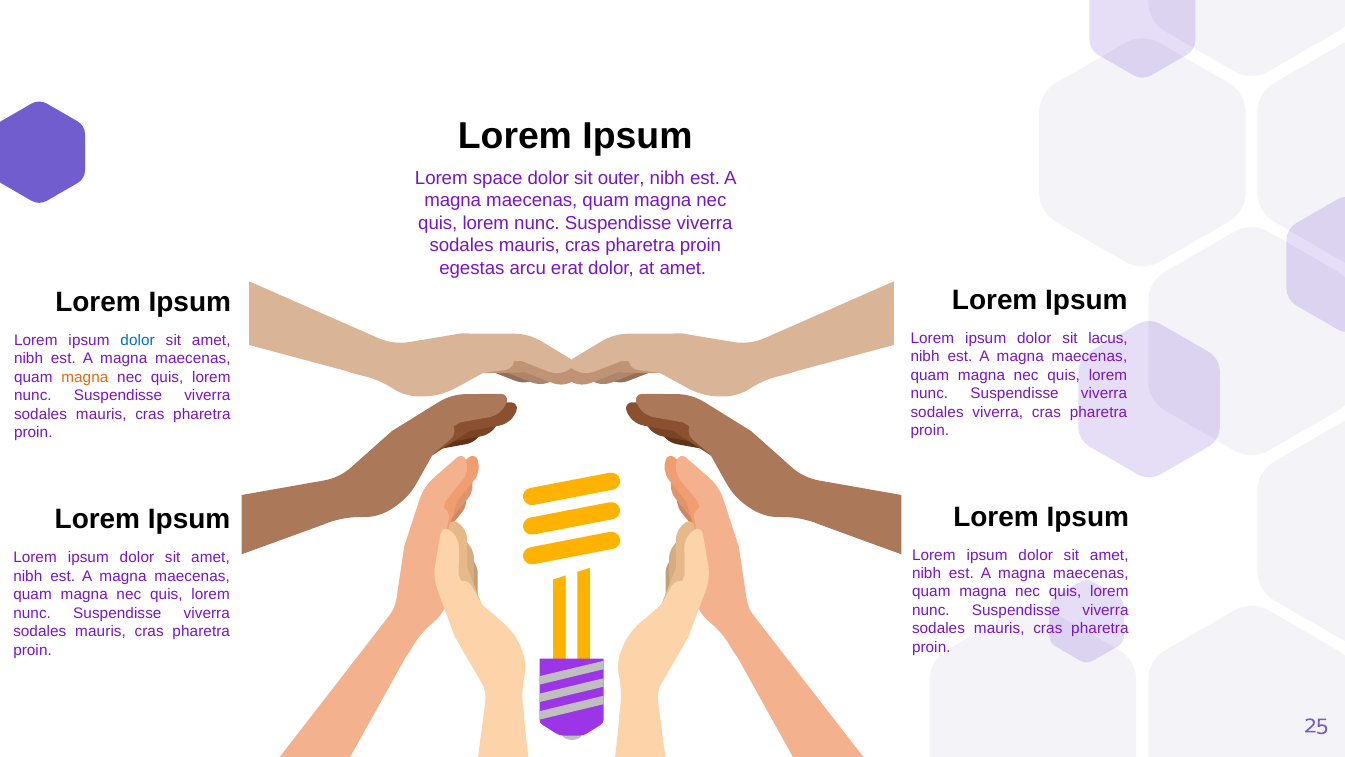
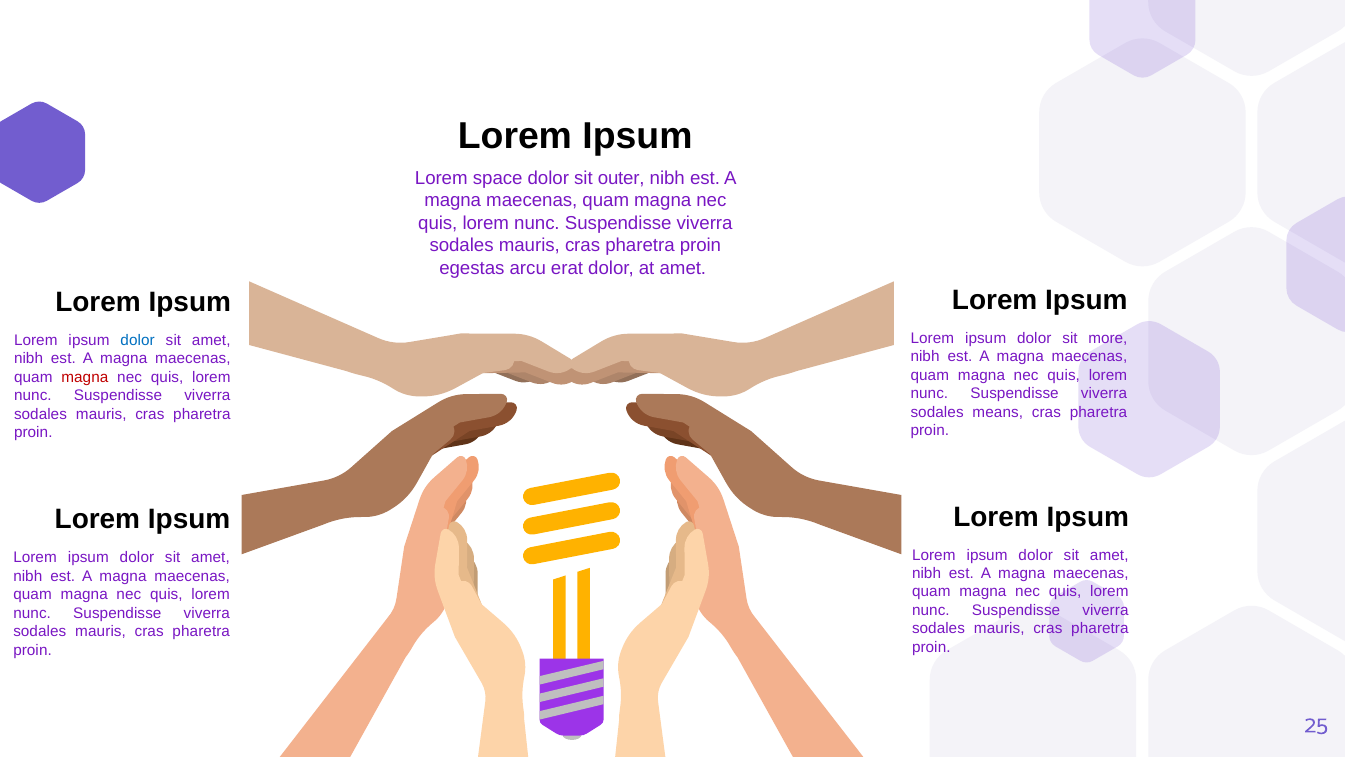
lacus: lacus -> more (1108, 338)
magna colour: orange -> red (85, 377)
sodales viverra: viverra -> means (998, 412)
